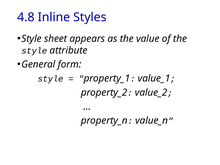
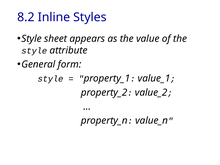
4.8: 4.8 -> 8.2 (26, 17)
